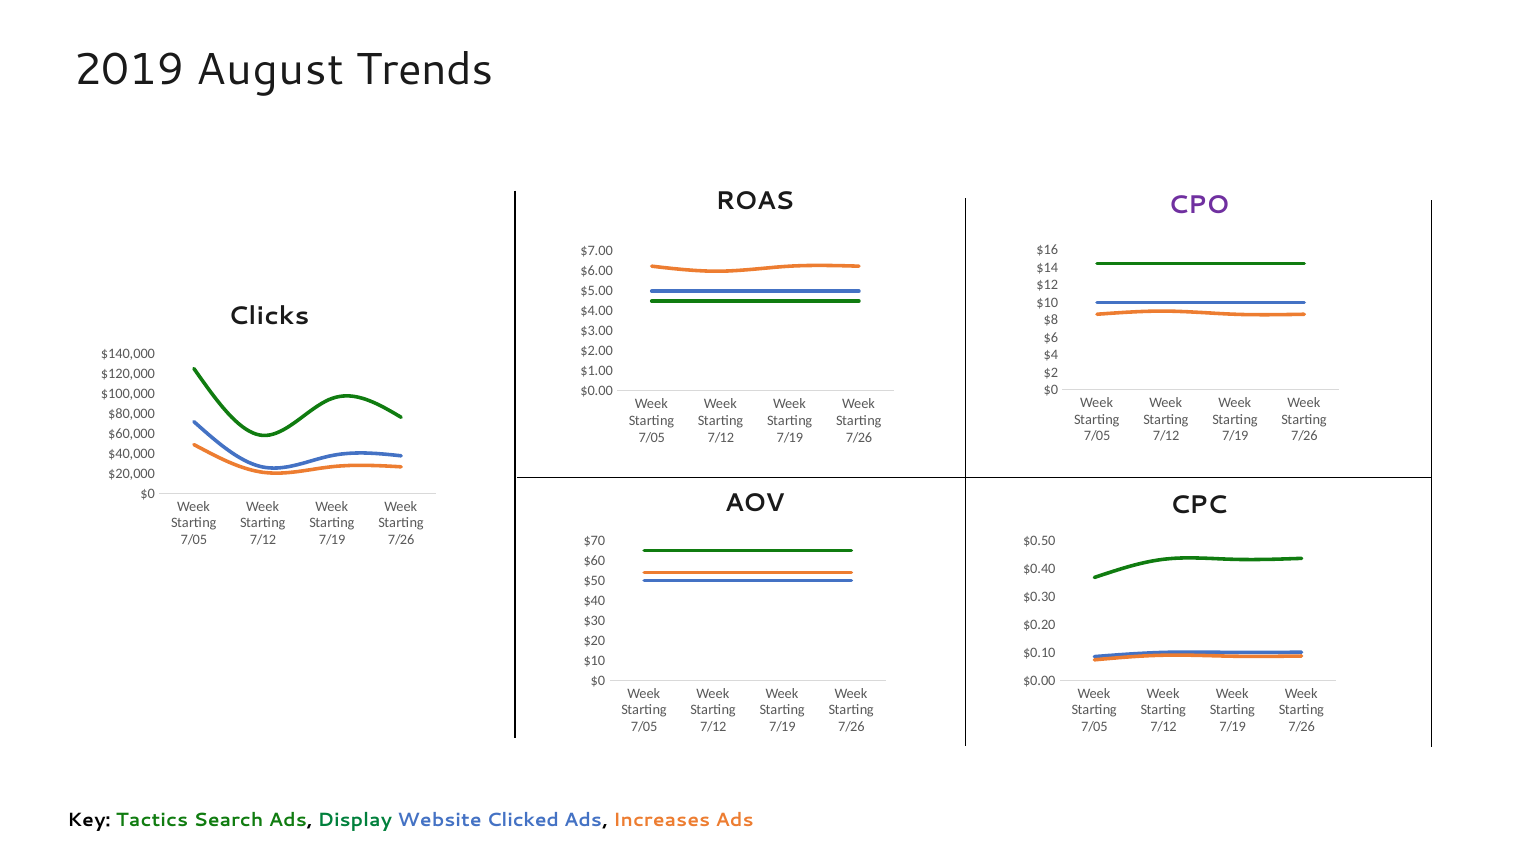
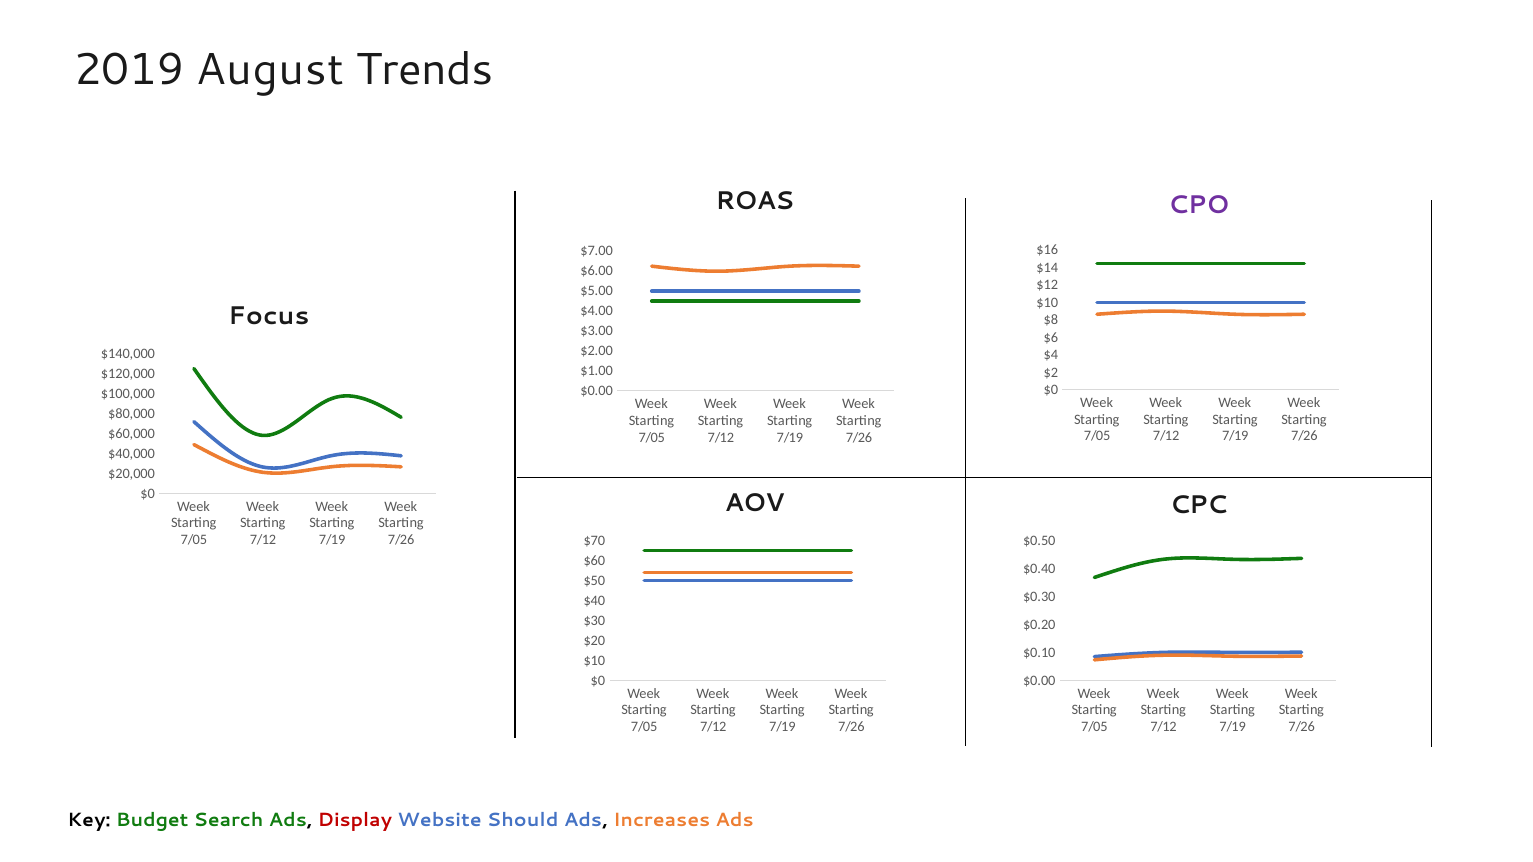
Clicks: Clicks -> Focus (269, 316)
Tactics: Tactics -> Budget (152, 820)
Display colour: green -> red (355, 820)
Clicked: Clicked -> Should (523, 820)
